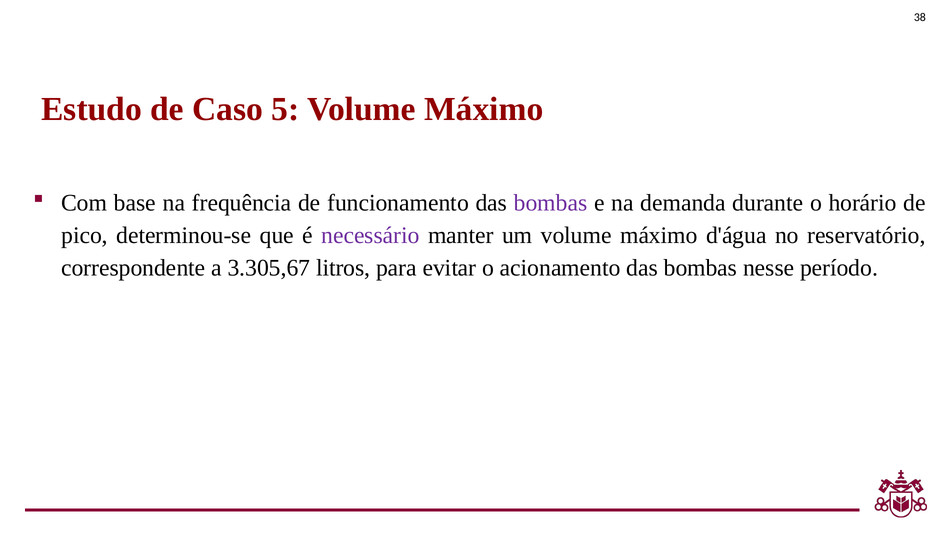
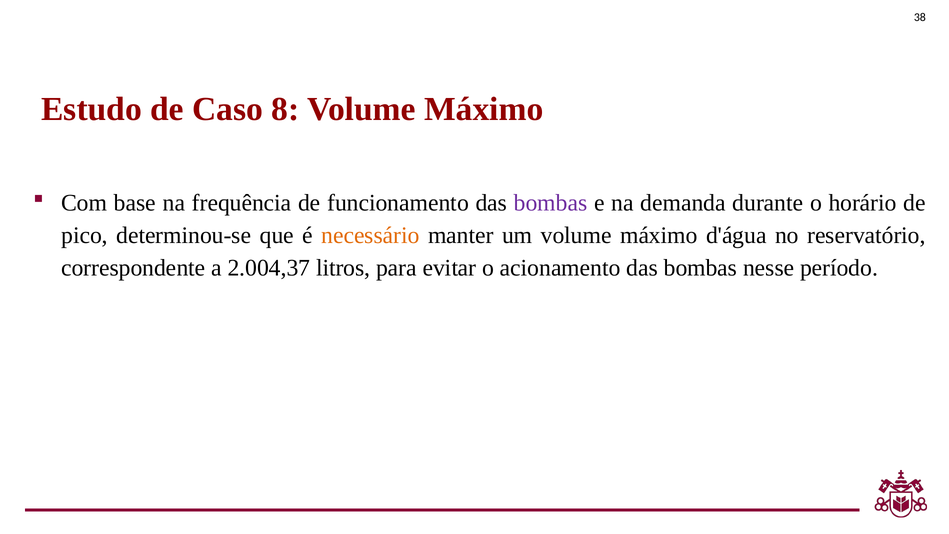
5: 5 -> 8 (285, 109)
necessário colour: purple -> orange (370, 236)
3.305,67: 3.305,67 -> 2.004,37 (269, 268)
